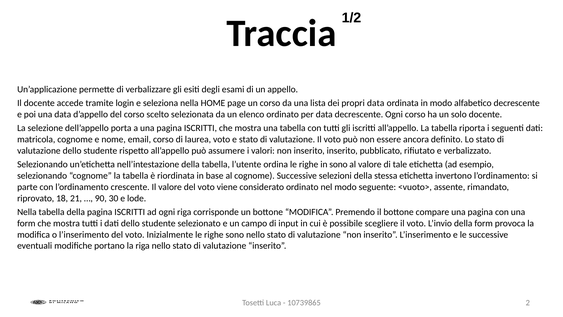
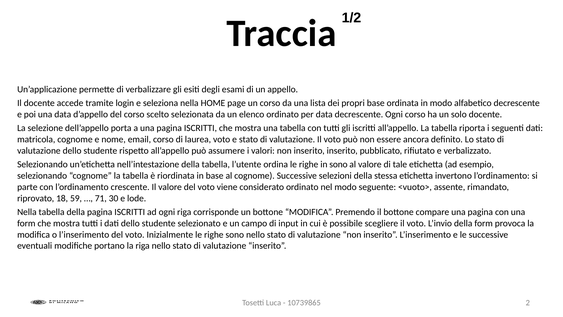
propri data: data -> base (376, 103)
21: 21 -> 59 (76, 198)
90: 90 -> 71 (101, 198)
